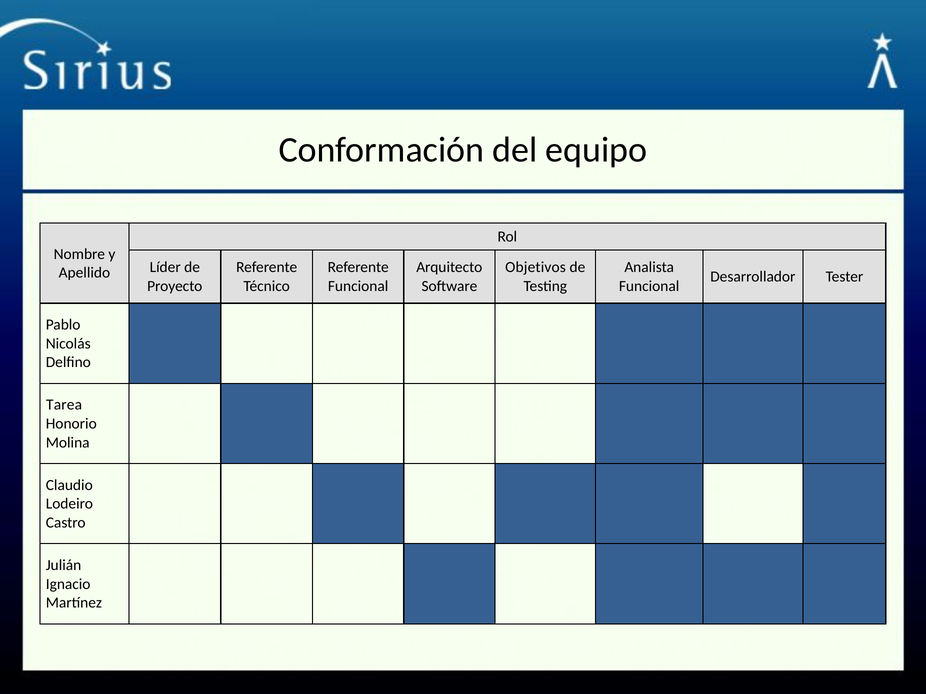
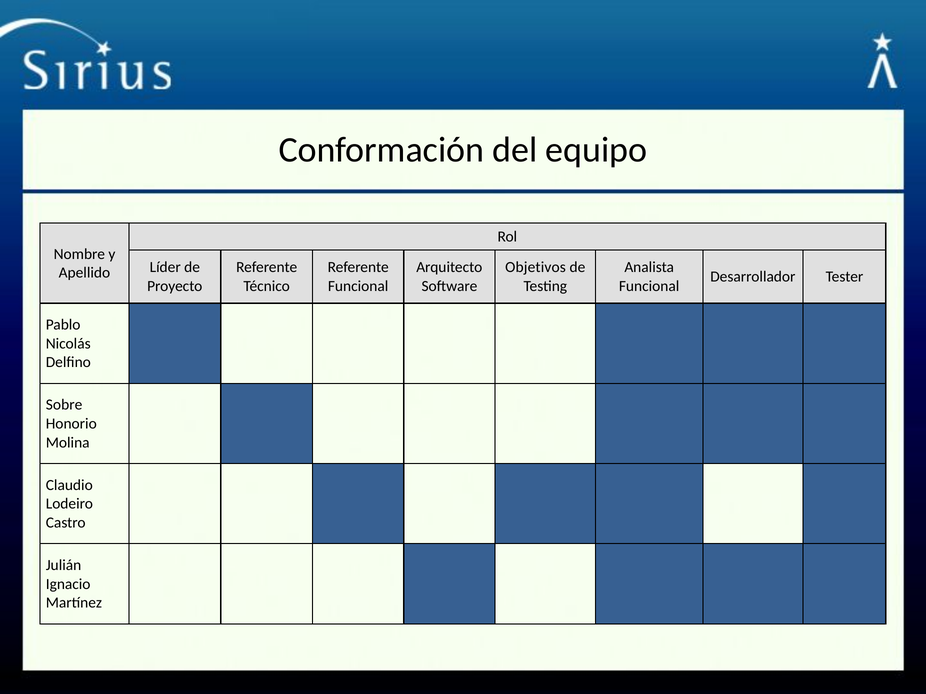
Tarea: Tarea -> Sobre (64, 405)
